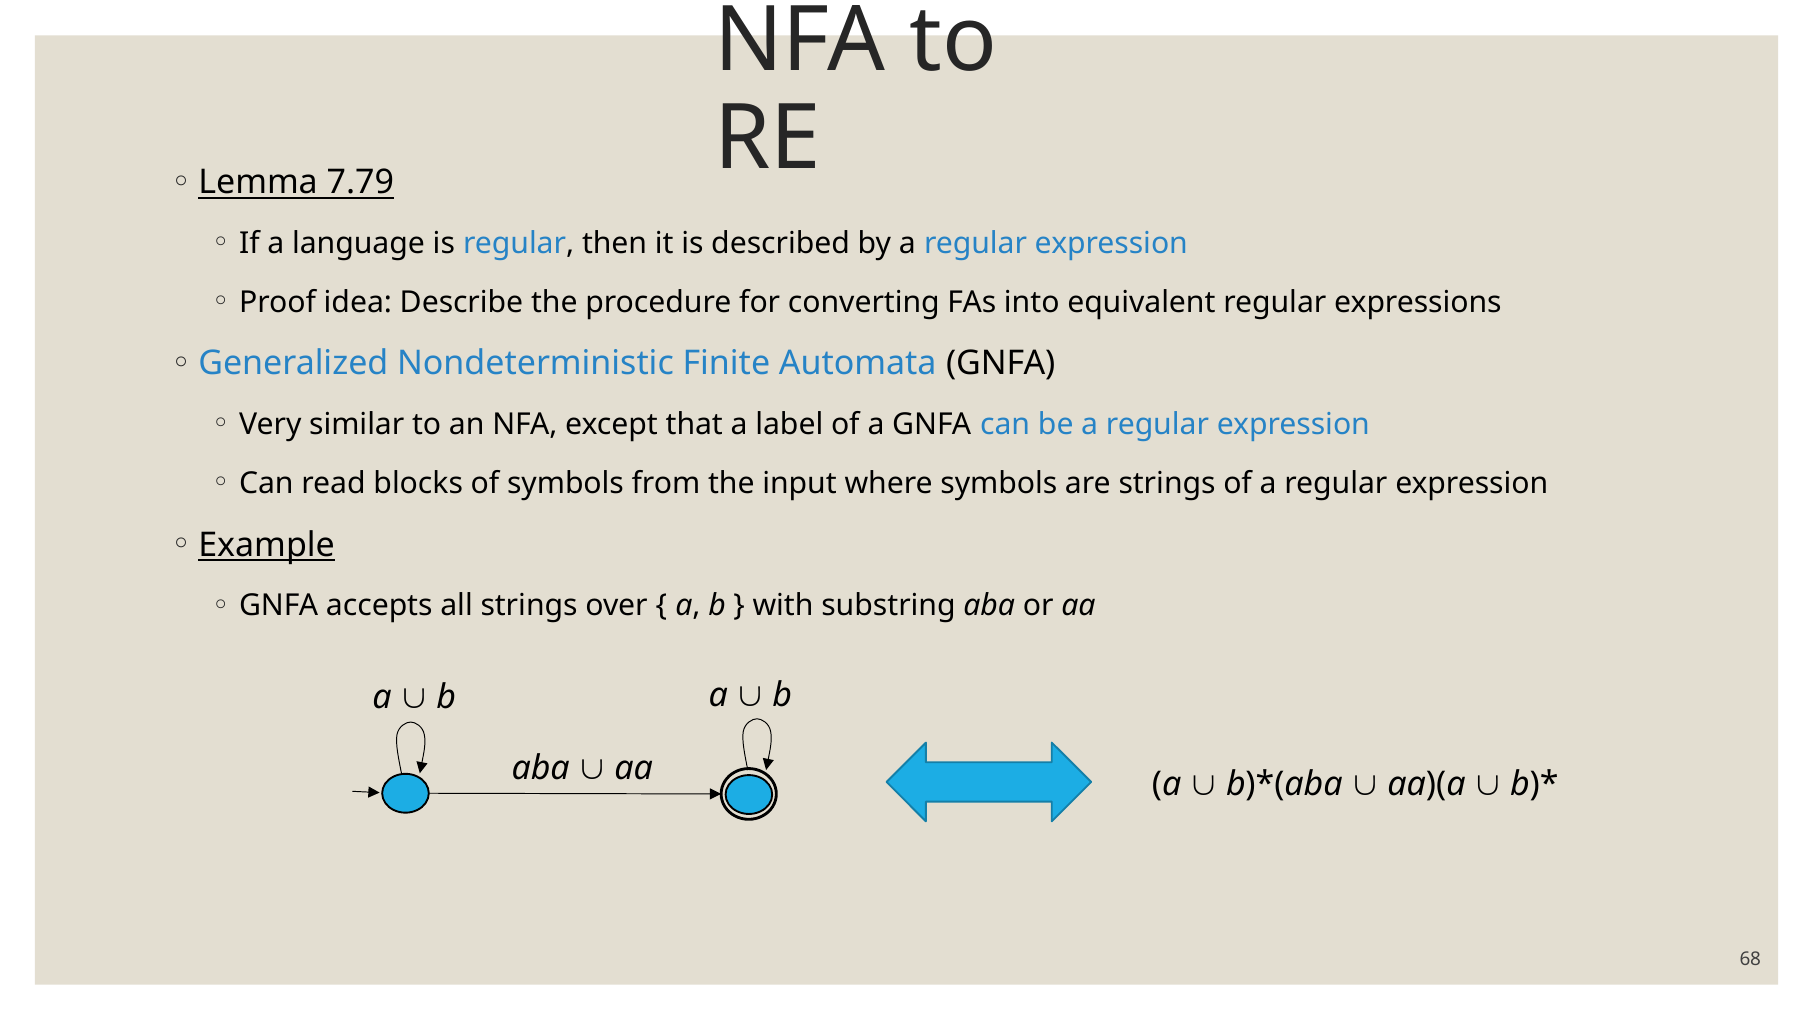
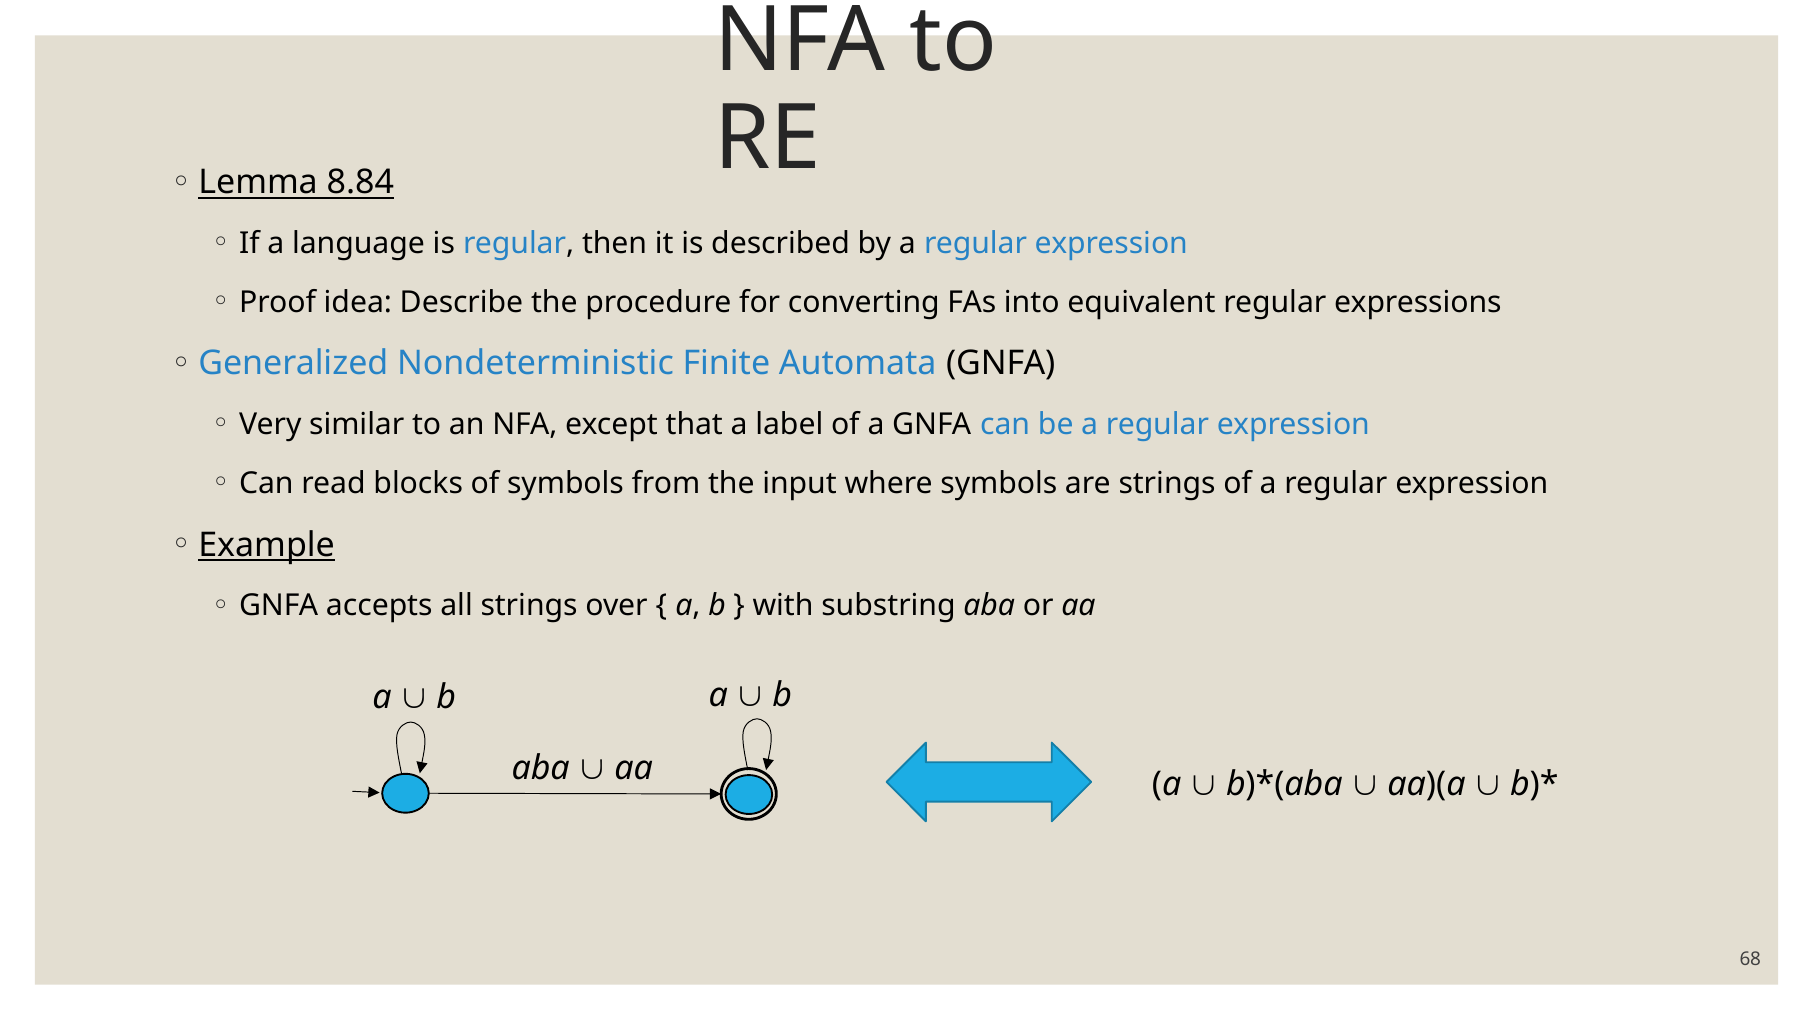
7.79: 7.79 -> 8.84 (360, 182)
